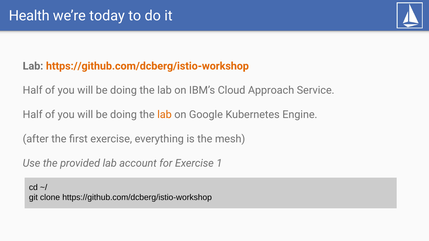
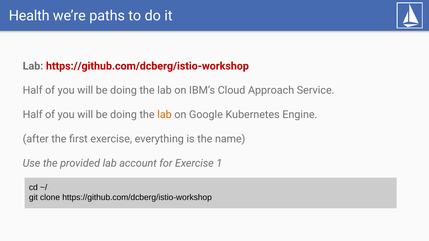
today: today -> paths (107, 16)
https://github.com/dcberg/istio-workshop colour: orange -> red (147, 66)
mesh: mesh -> name (230, 139)
